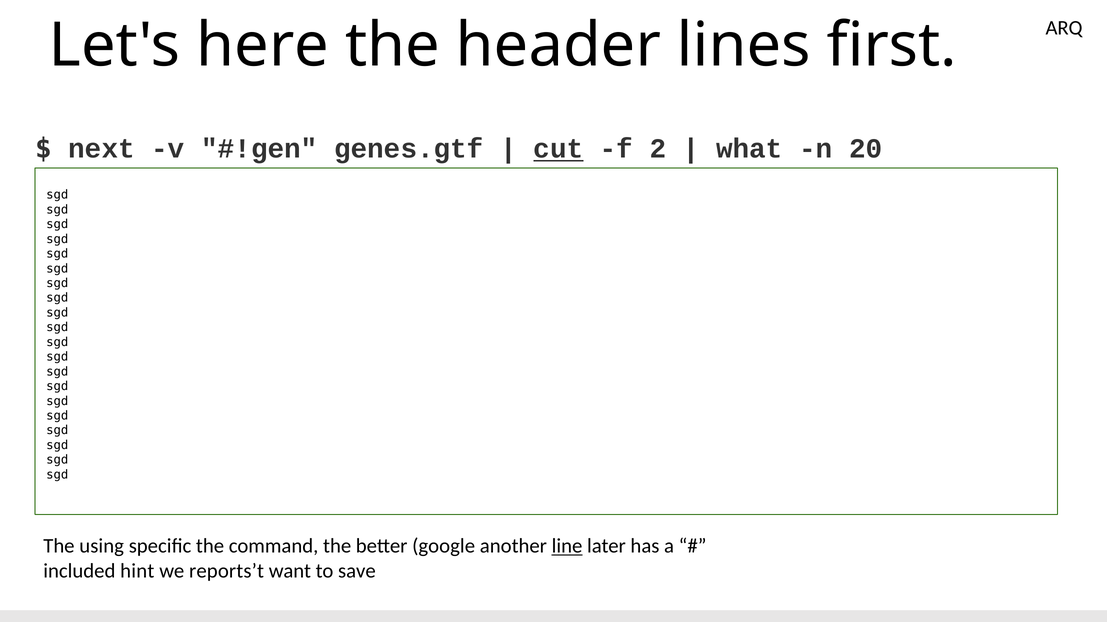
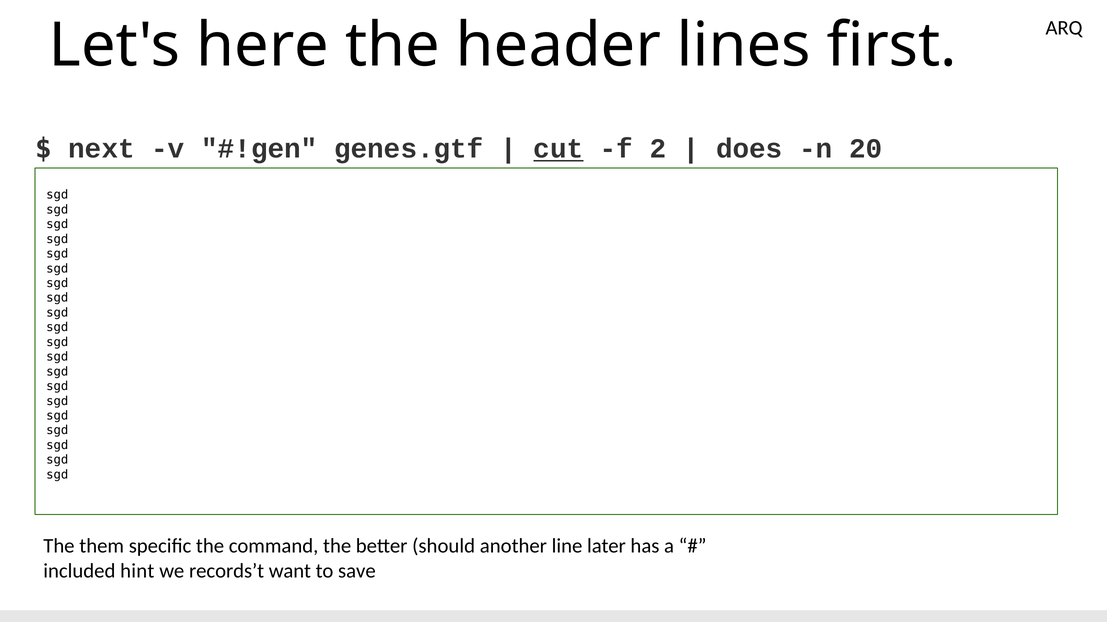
what: what -> does (749, 149)
using: using -> them (102, 547)
google: google -> should (444, 547)
line underline: present -> none (567, 547)
reports’t: reports’t -> records’t (227, 572)
